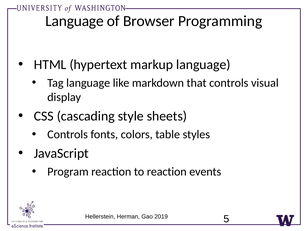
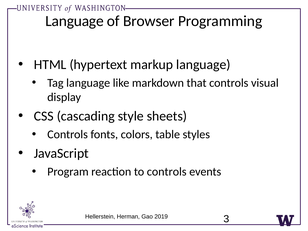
to reaction: reaction -> controls (167, 172)
5: 5 -> 3 (226, 219)
